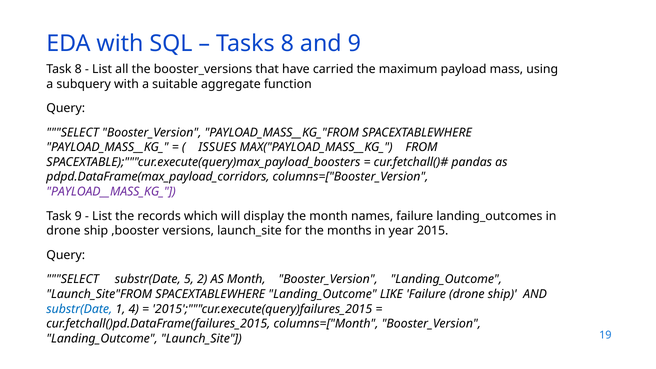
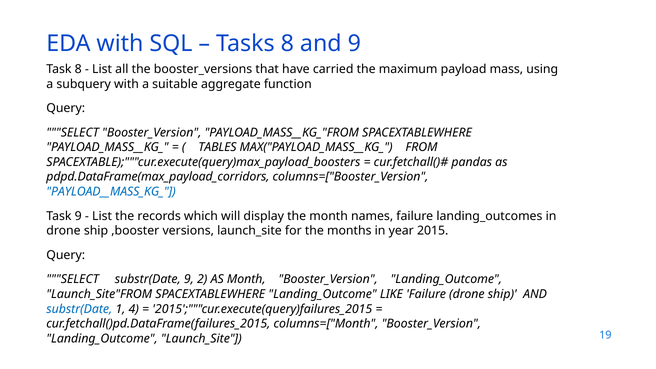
ISSUES: ISSUES -> TABLES (217, 147)
PAYLOAD__MASS_KG_ colour: purple -> blue (111, 192)
substr(Date 5: 5 -> 9 (189, 279)
